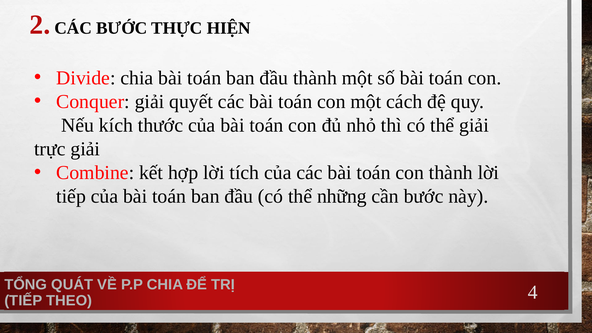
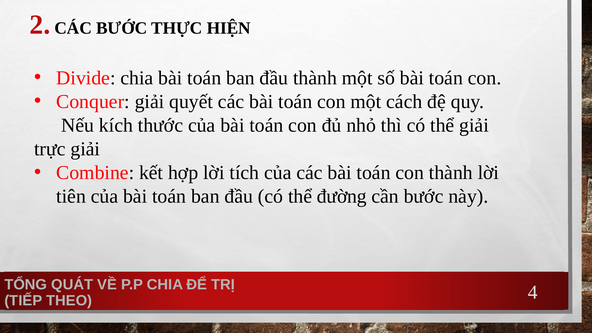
tiếp: tiếp -> tiên (71, 196)
những: những -> đường (342, 196)
